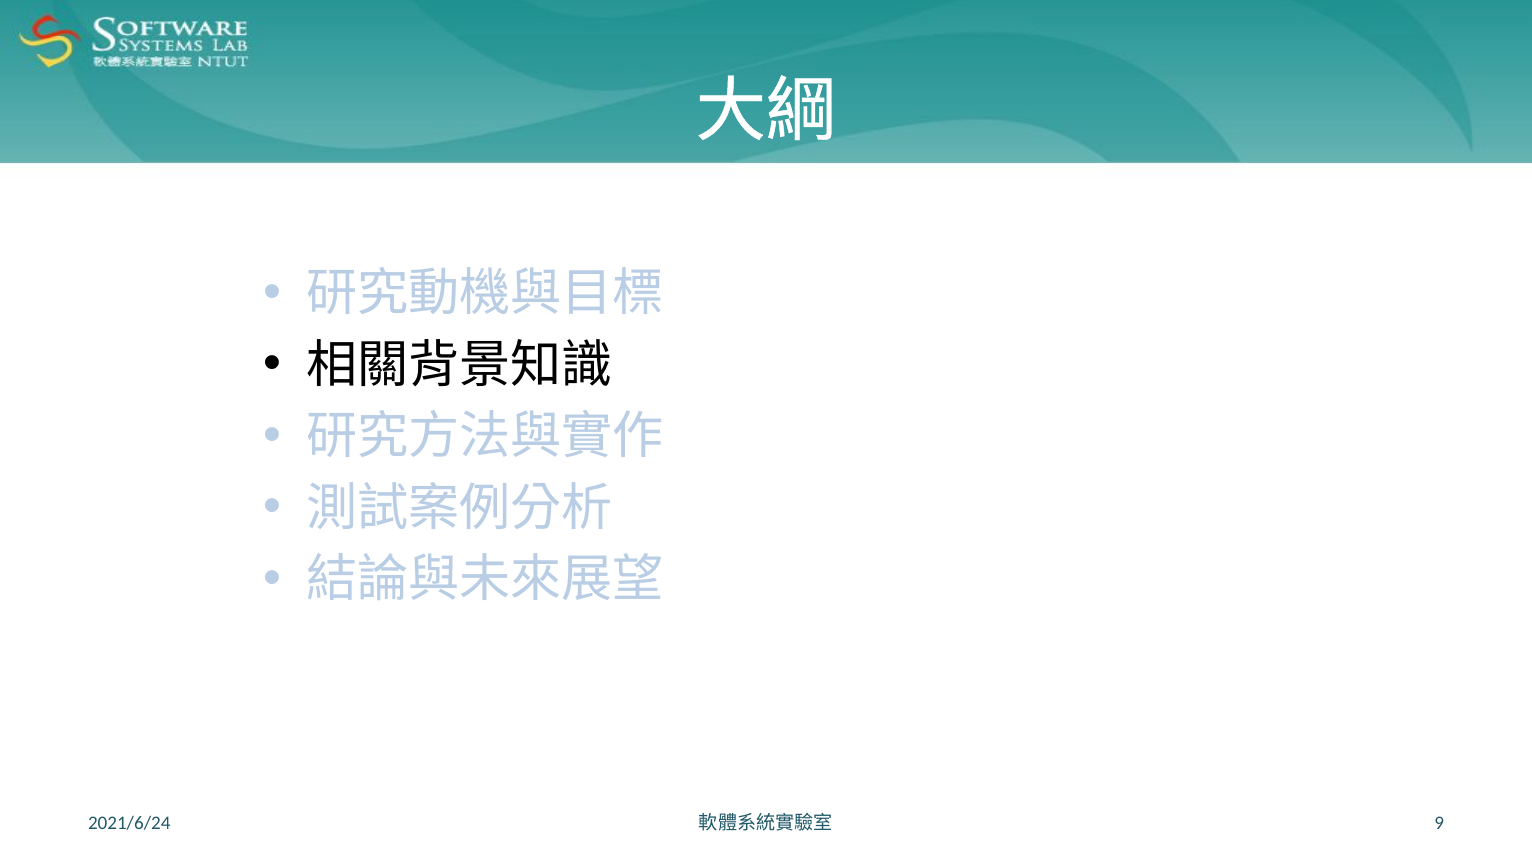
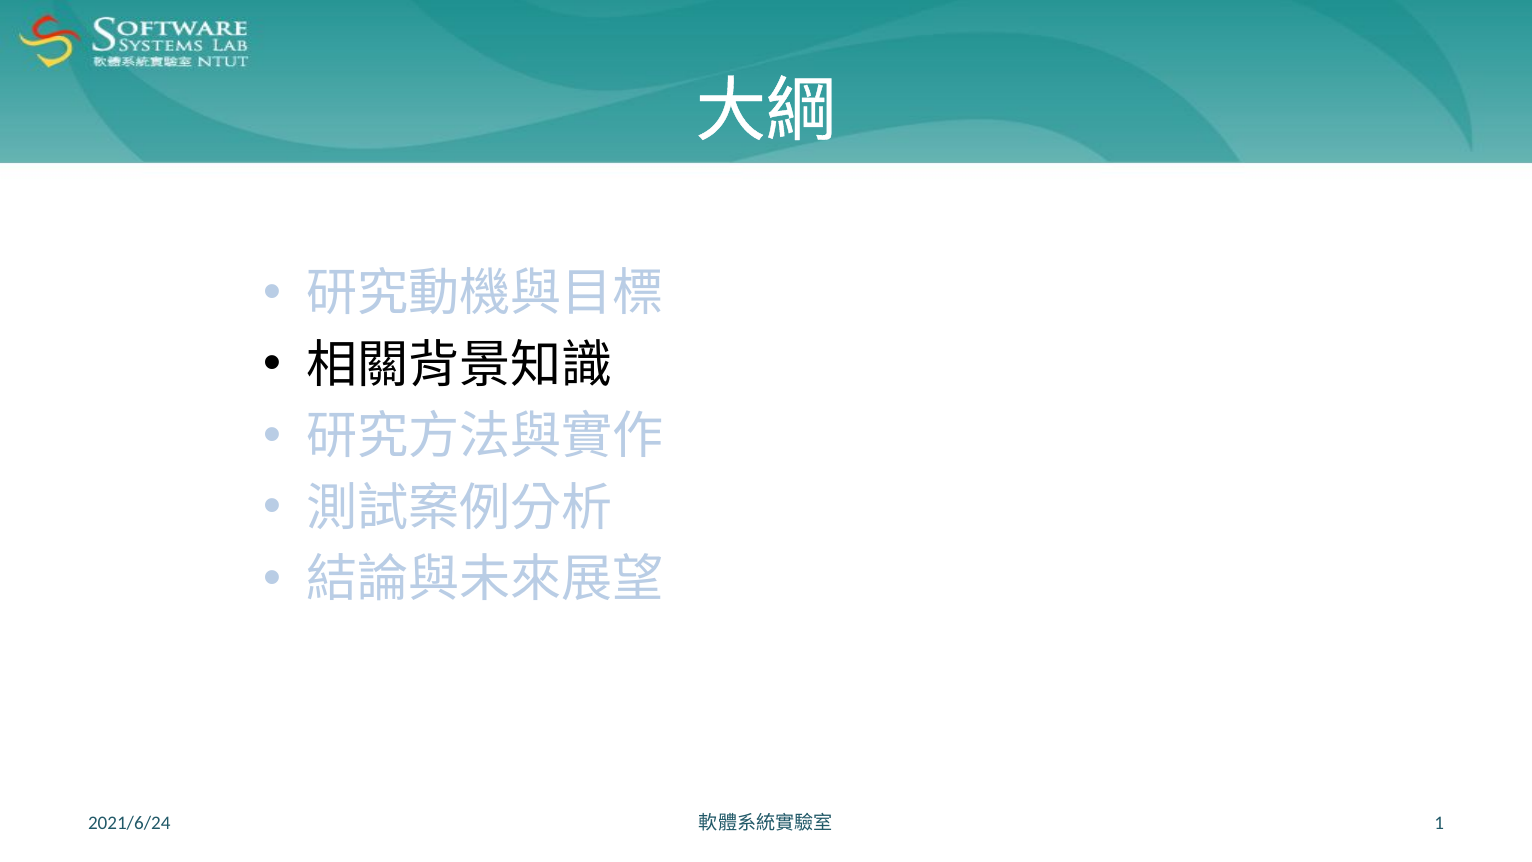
9: 9 -> 1 (1439, 823)
